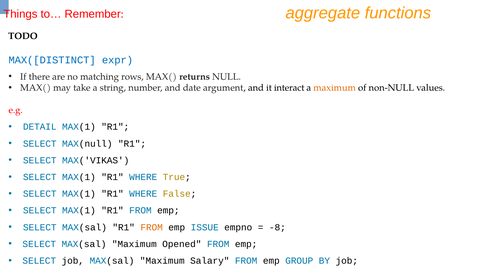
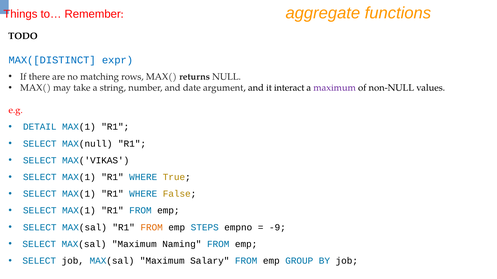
maximum colour: orange -> purple (335, 88)
ISSUE: ISSUE -> STEPS (205, 228)
-8: -8 -> -9 (277, 228)
Opened: Opened -> Naming (182, 245)
